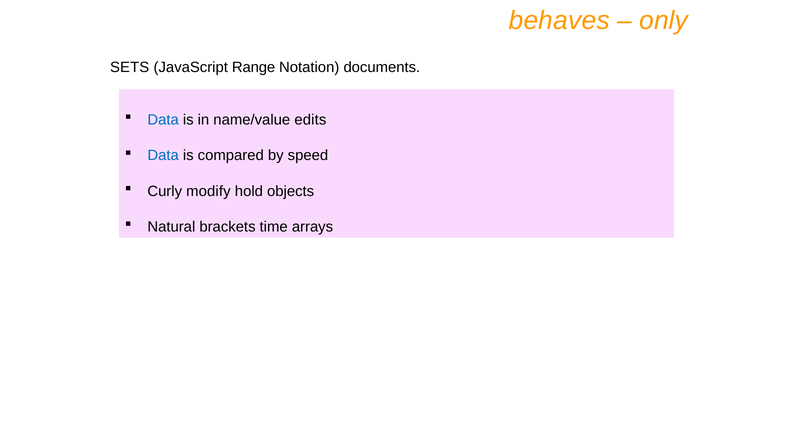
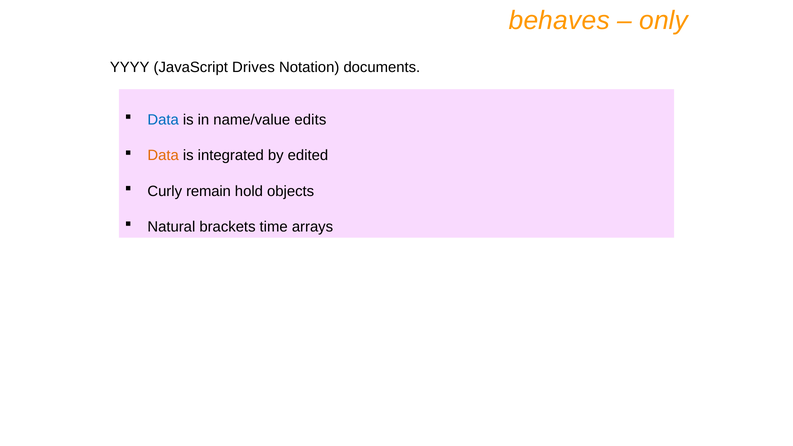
SETS: SETS -> YYYY (130, 67)
Range: Range -> Drives (253, 67)
Data colour: blue -> orange (163, 156)
compared: compared -> integrated (231, 156)
speed: speed -> edited (308, 156)
modify: modify -> remain (209, 191)
